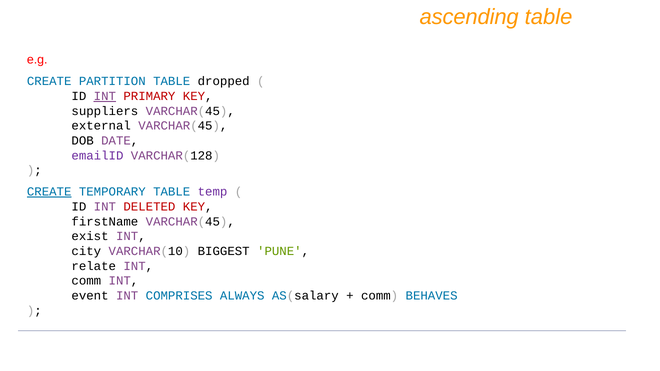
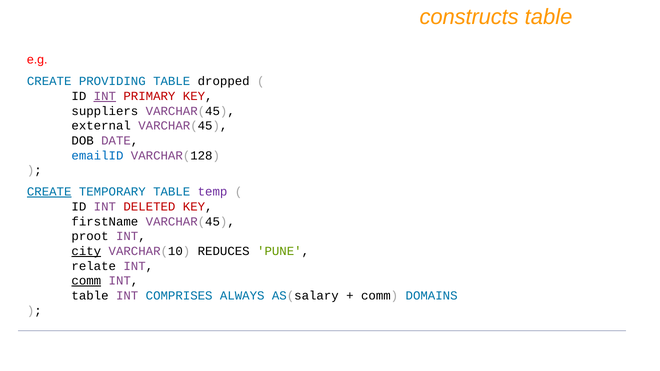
ascending: ascending -> constructs (469, 17)
PARTITION: PARTITION -> PROVIDING (112, 81)
emailID colour: purple -> blue (97, 156)
exist: exist -> proot (90, 236)
city underline: none -> present (86, 251)
BIGGEST: BIGGEST -> REDUCES (224, 251)
comm underline: none -> present (86, 281)
event: event -> table (90, 296)
BEHAVES: BEHAVES -> DOMAINS (432, 296)
